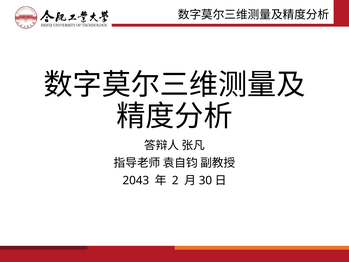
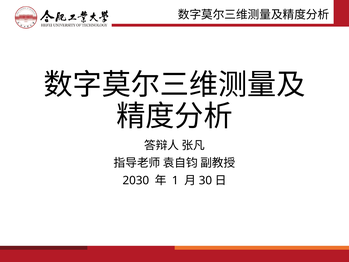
2043: 2043 -> 2030 (136, 180)
2: 2 -> 1 (175, 180)
